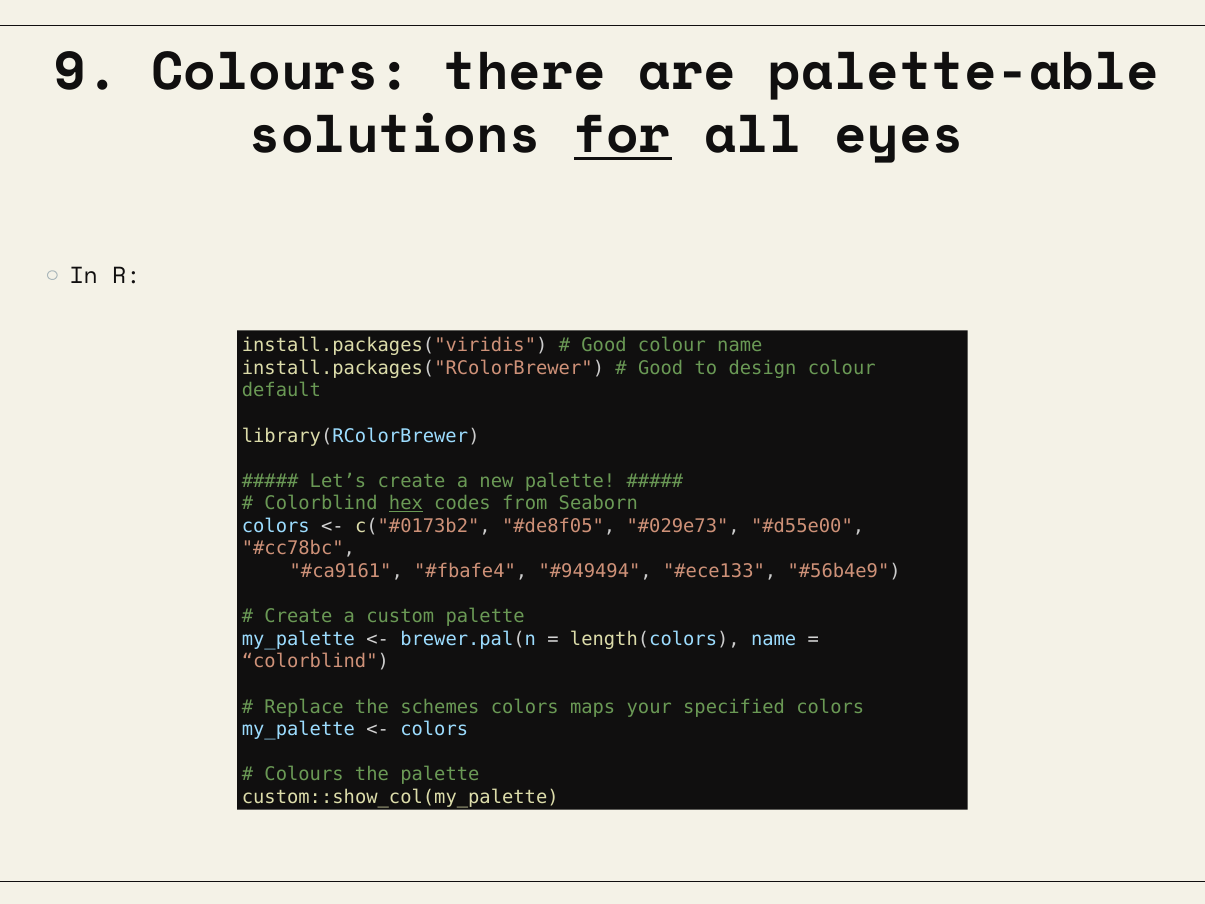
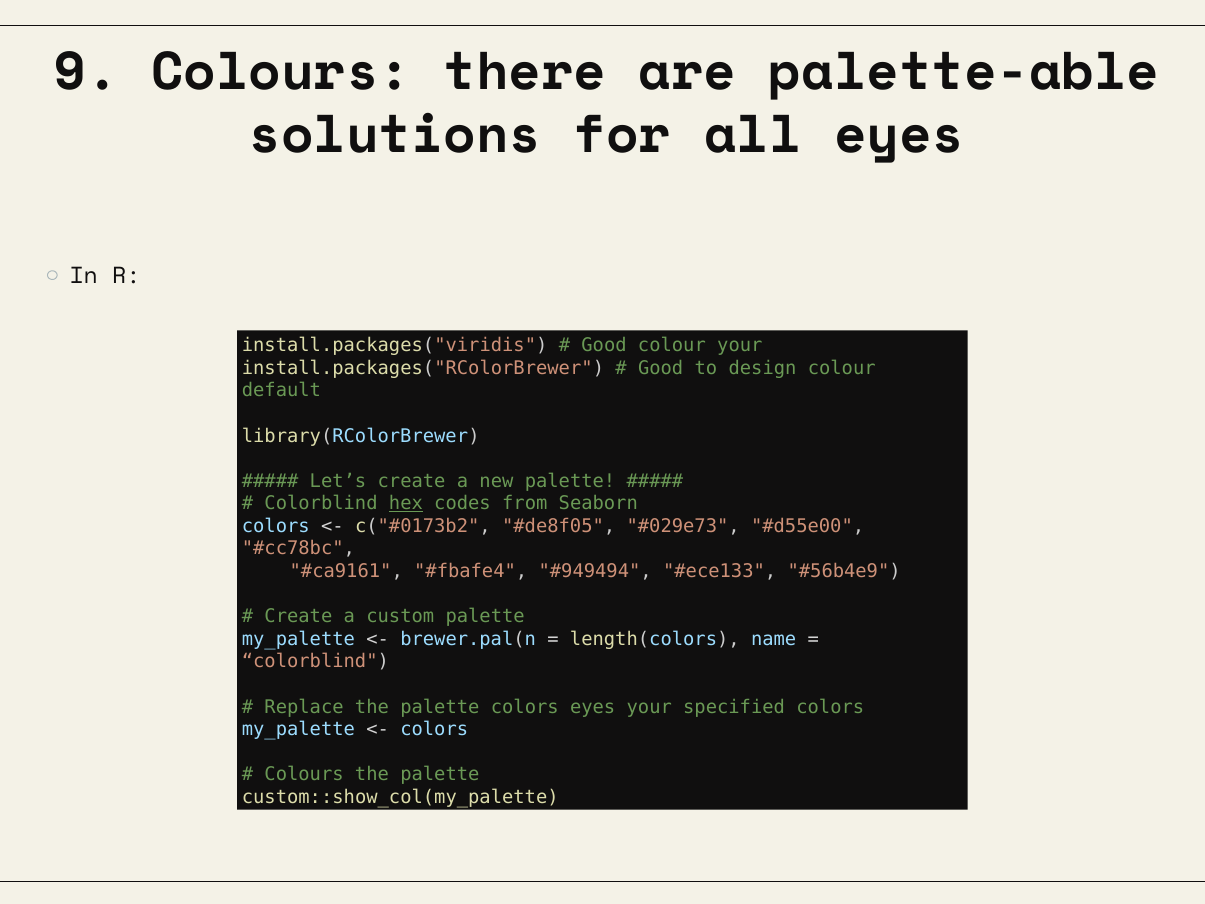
for underline: present -> none (623, 135)
colour name: name -> your (740, 345)
Replace the schemes: schemes -> palette (440, 707)
colors maps: maps -> eyes (593, 707)
